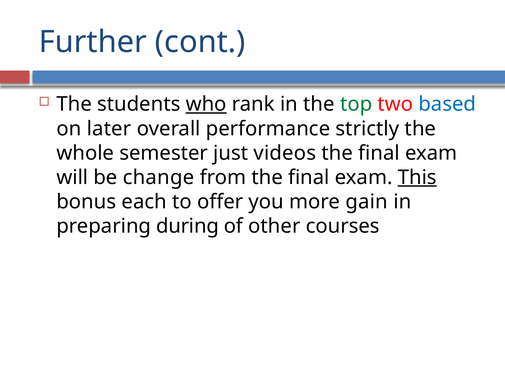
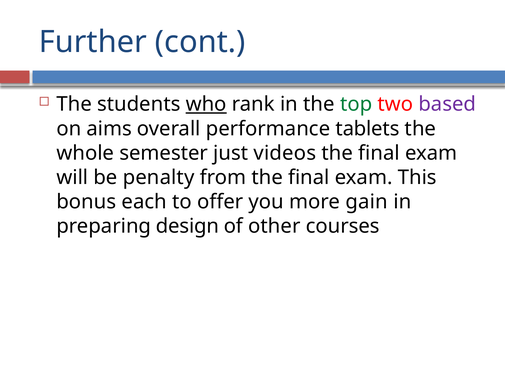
based colour: blue -> purple (447, 104)
later: later -> aims (109, 129)
strictly: strictly -> tablets (368, 129)
change: change -> penalty (159, 178)
This underline: present -> none (417, 178)
during: during -> design (188, 227)
